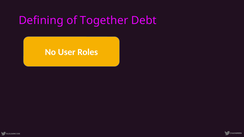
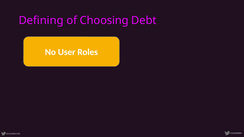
Together: Together -> Choosing (104, 20)
